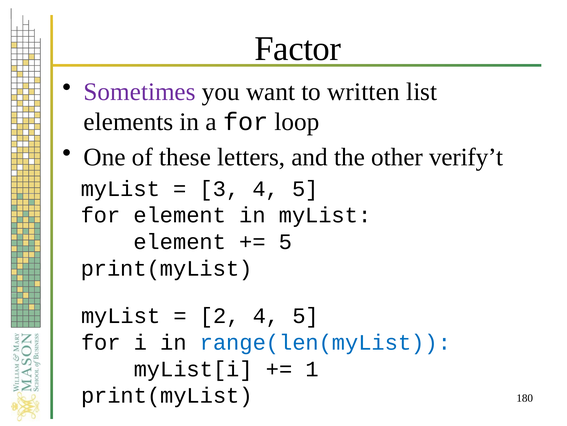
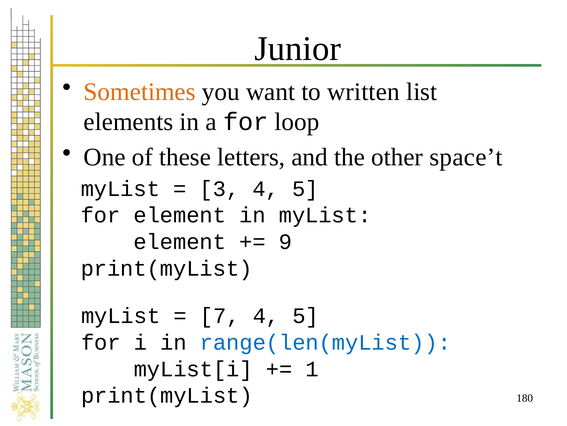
Factor: Factor -> Junior (298, 49)
Sometimes colour: purple -> orange (140, 92)
verify’t: verify’t -> space’t (466, 157)
5: 5 -> 9 (285, 241)
2: 2 -> 7 (220, 315)
